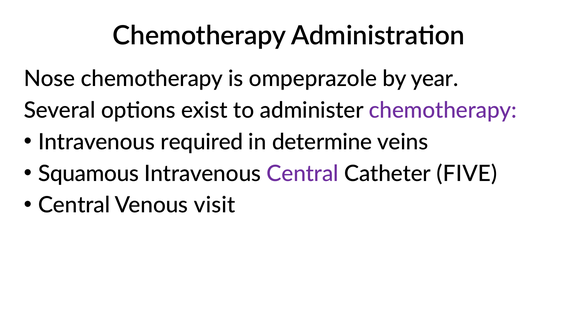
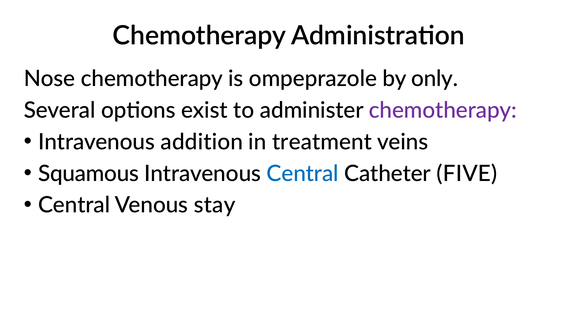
year: year -> only (435, 79)
required: required -> addition (202, 142)
determine: determine -> treatment (322, 142)
Central colour: purple -> blue (303, 173)
visit: visit -> stay (215, 205)
